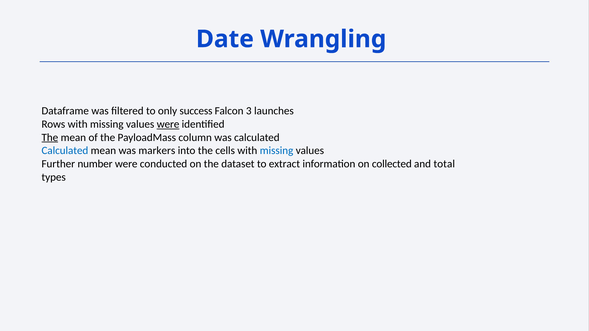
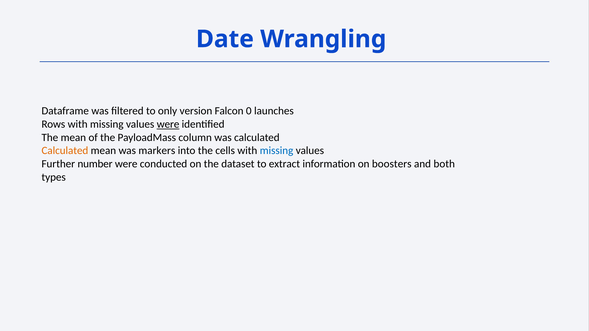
success: success -> version (196, 111)
3: 3 -> 0 (249, 111)
The underline: present -> none (50, 138)
Calculated colour: blue -> orange (65, 151)
collected: collected -> boosters (392, 164)
total: total -> both (444, 164)
